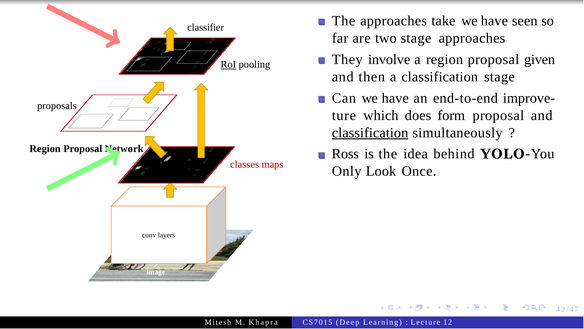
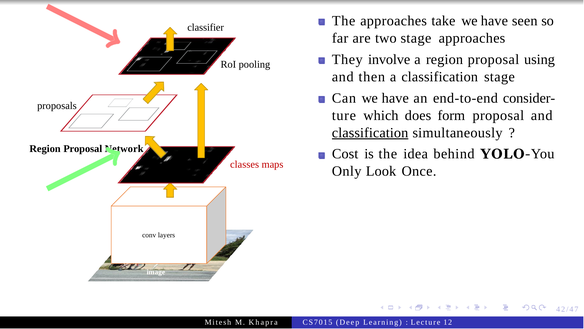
given: given -> using (539, 59)
RoI underline: present -> none (228, 64)
improve-: improve- -> consider- (529, 98)
Ross: Ross -> Cost (345, 154)
